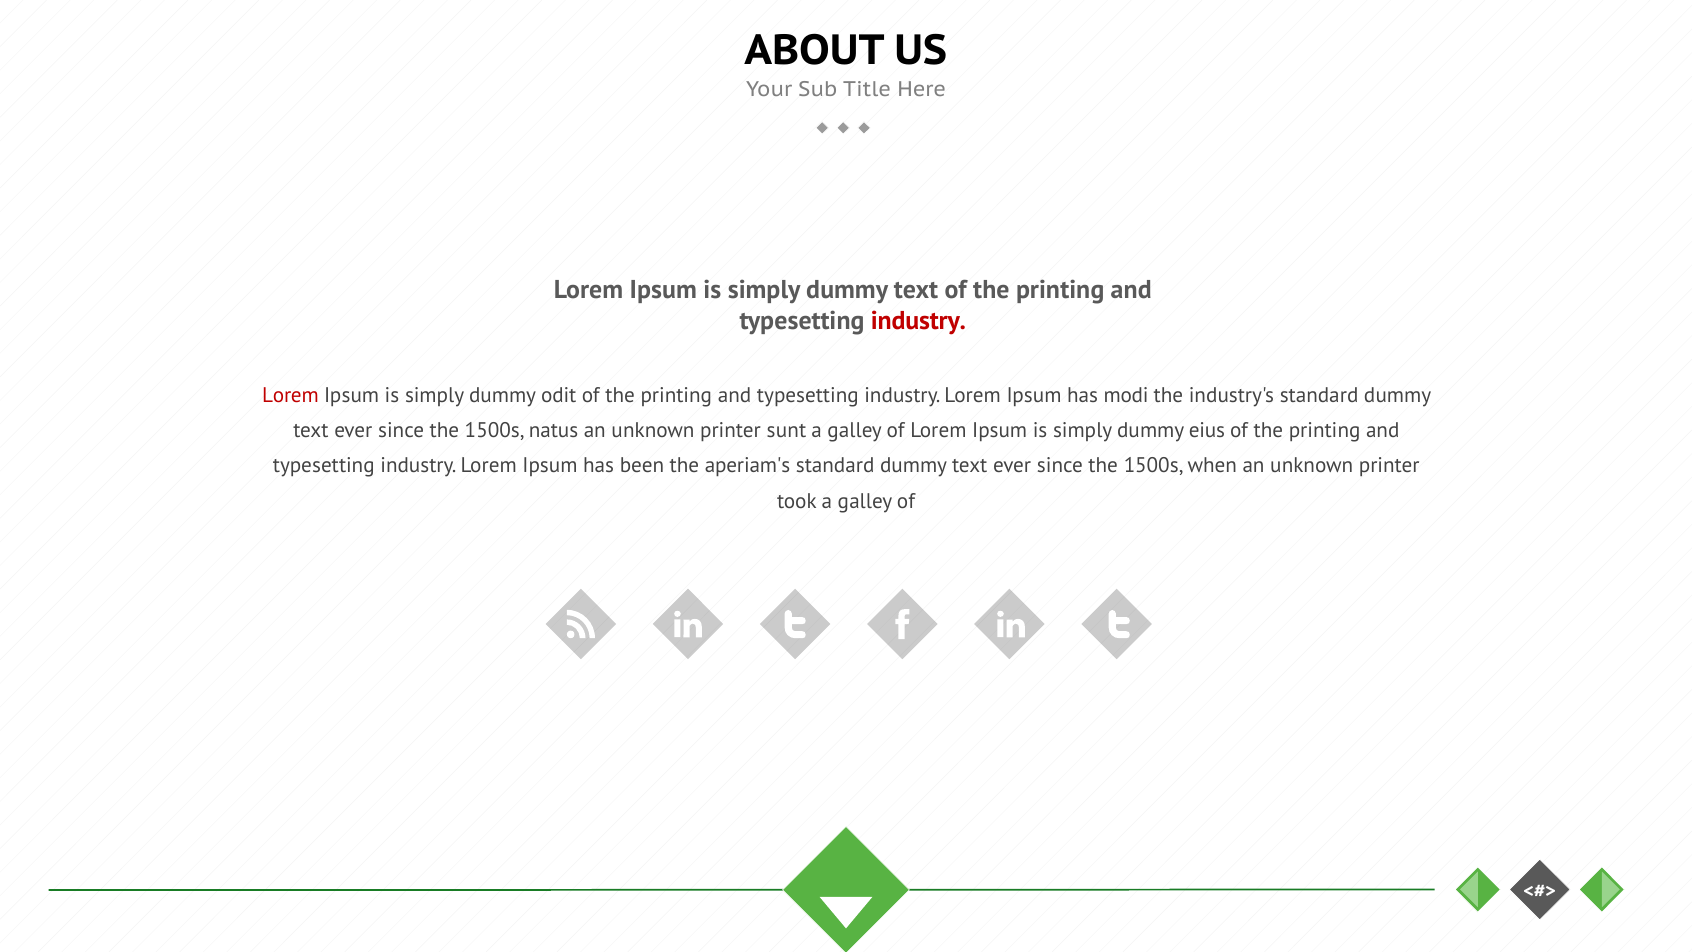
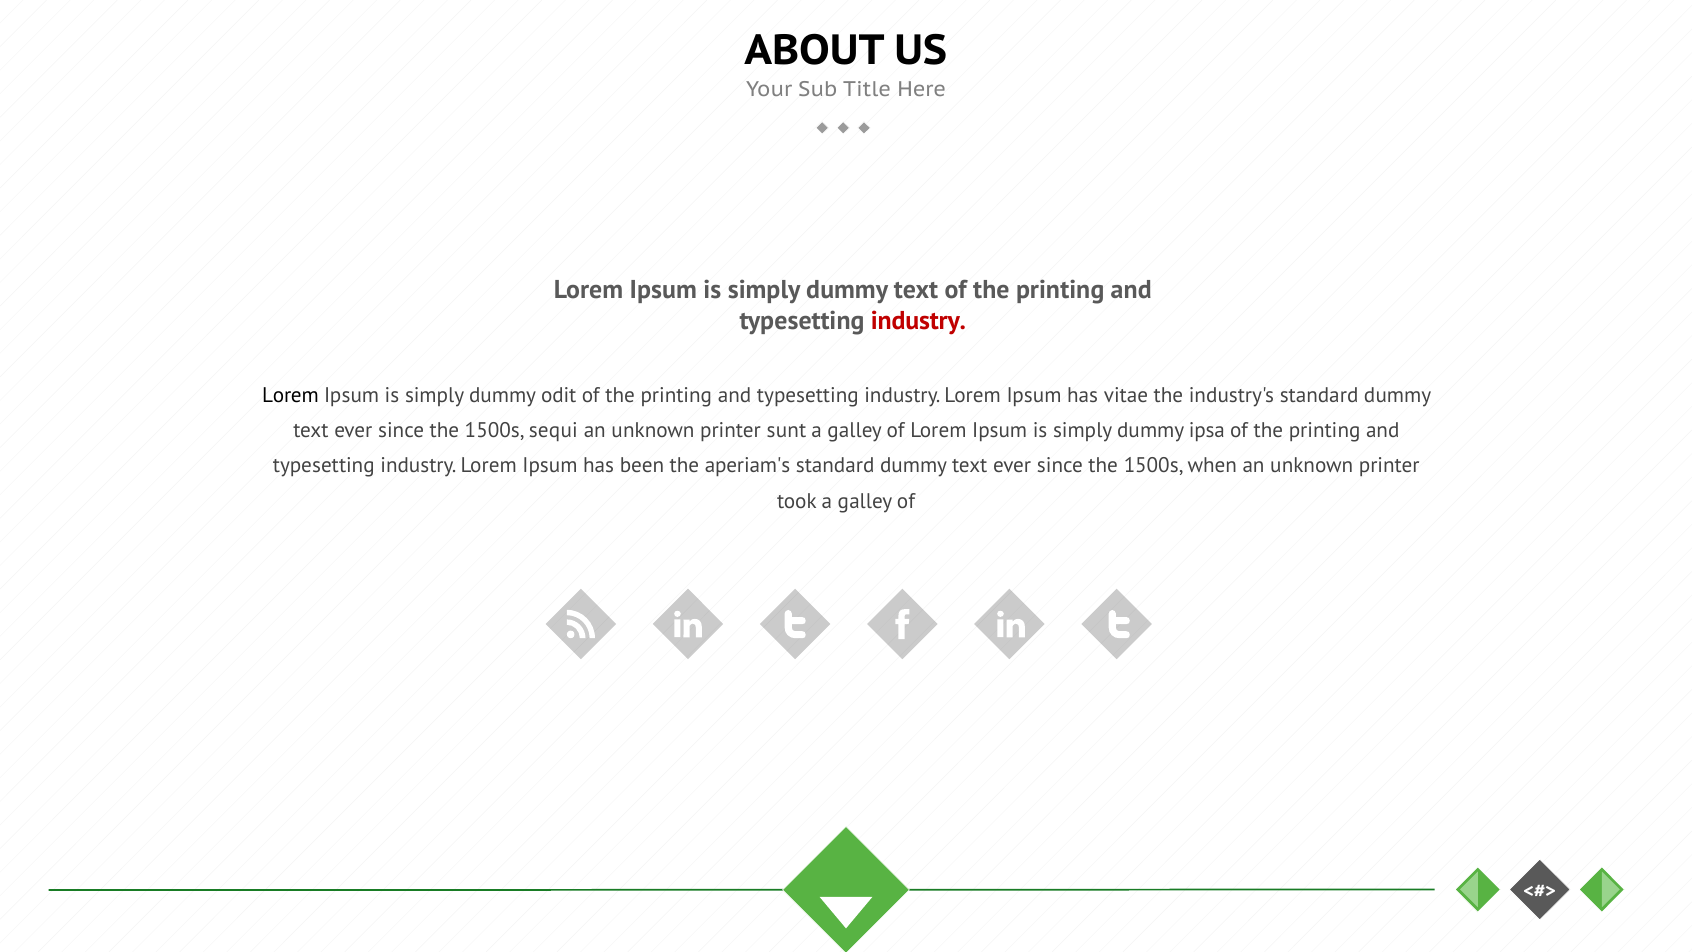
Lorem colour: red -> black (290, 395)
modi: modi -> vitae (1126, 395)
natus: natus -> sequi (553, 431)
eius: eius -> ipsa (1207, 431)
